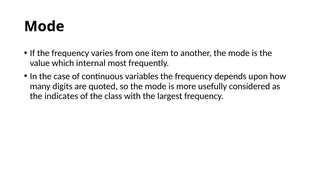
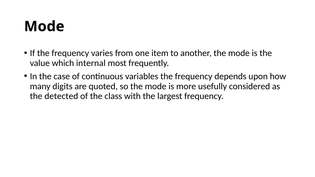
indicates: indicates -> detected (61, 96)
